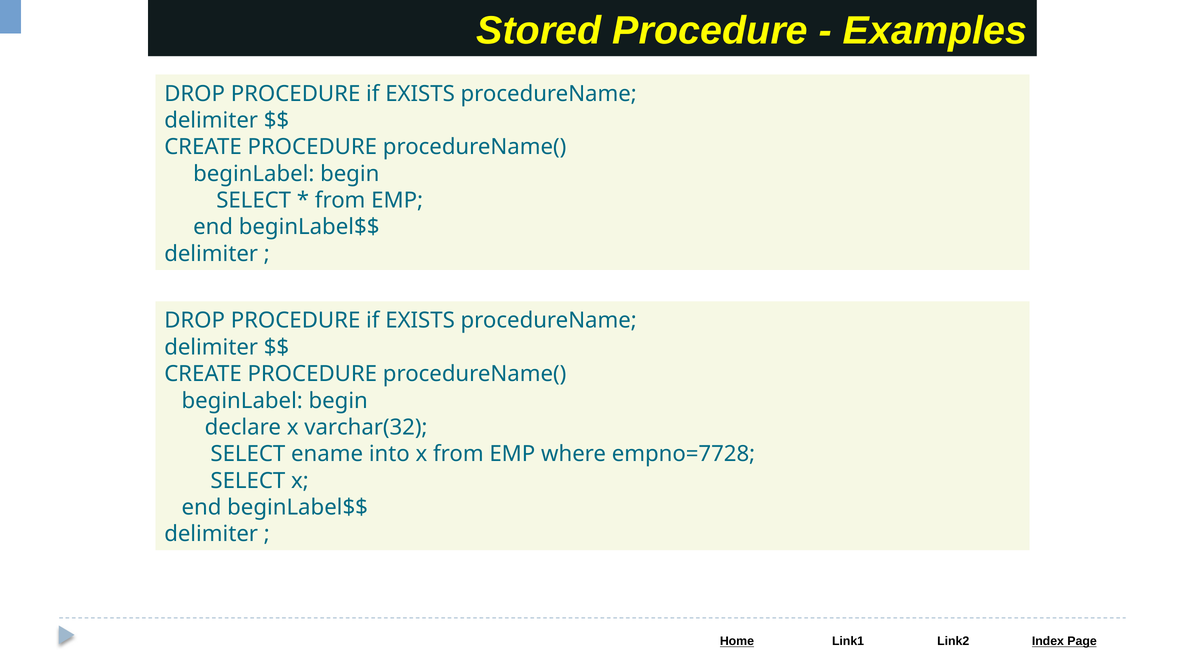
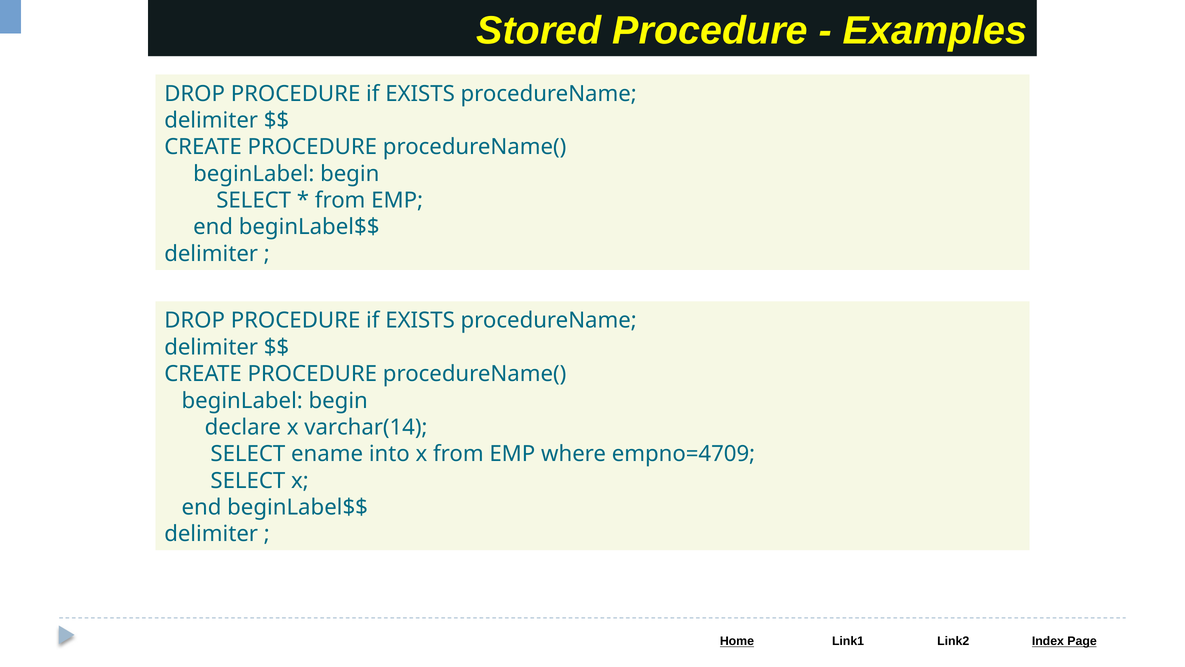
varchar(32: varchar(32 -> varchar(14 (366, 427)
empno=7728: empno=7728 -> empno=4709 (683, 454)
